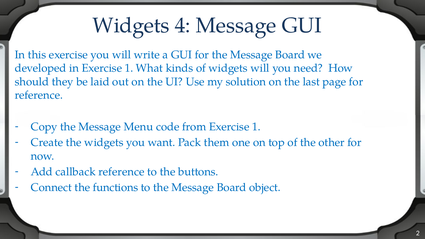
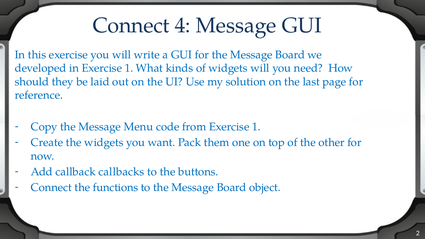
Widgets: Widgets -> Connect (131, 25)
callback reference: reference -> callbacks (121, 172)
